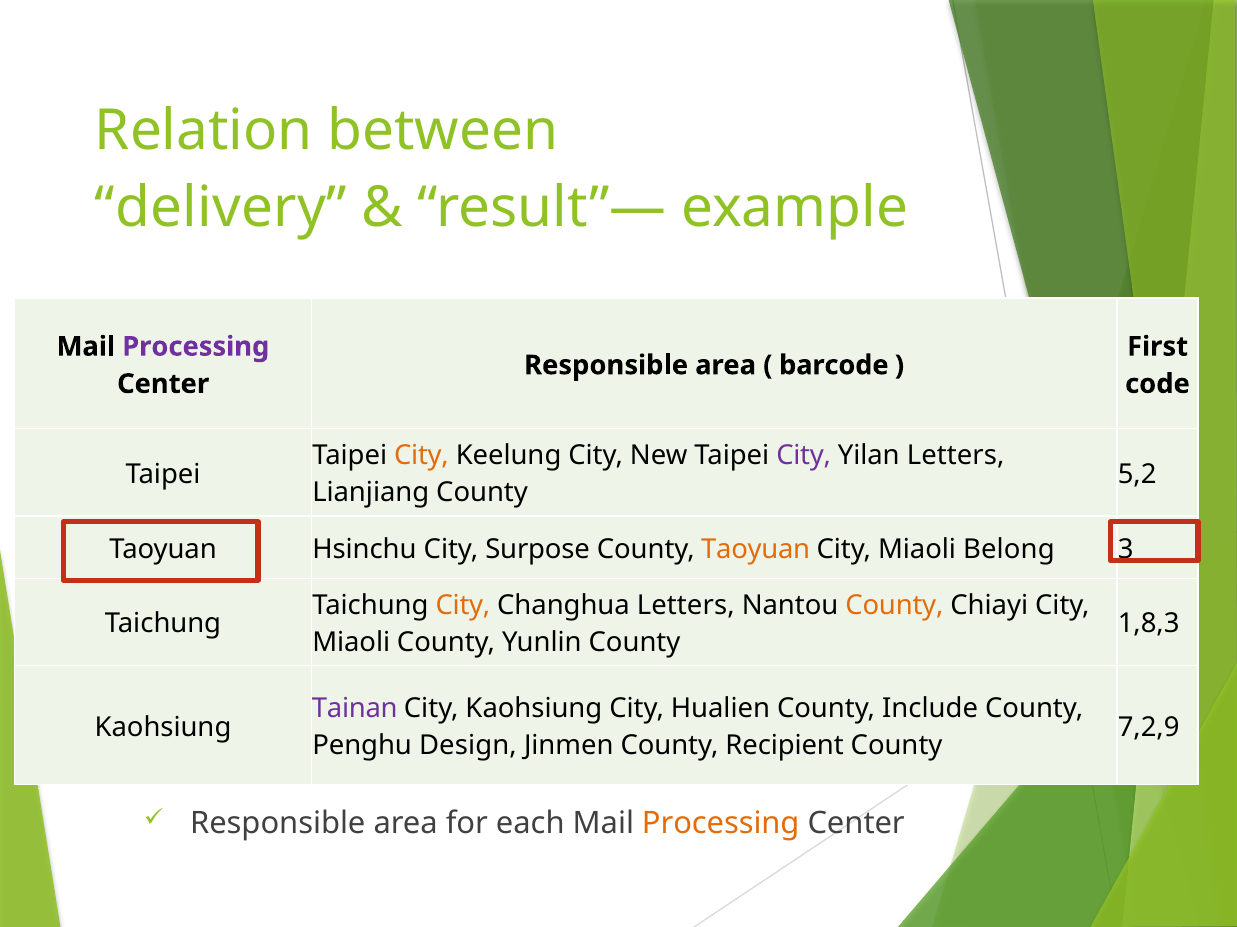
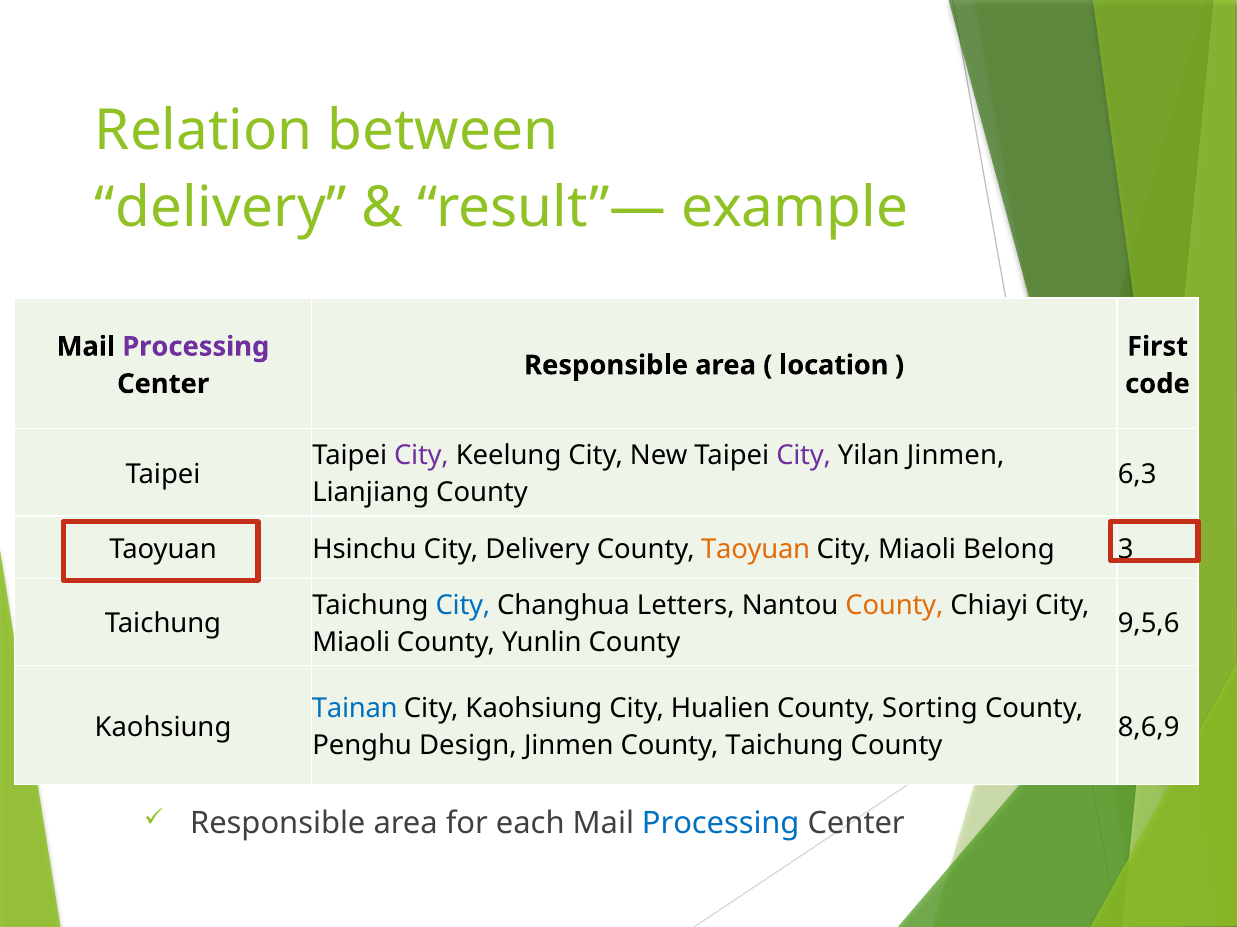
barcode: barcode -> location (834, 366)
City colour: orange -> purple (421, 456)
Yilan Letters: Letters -> Jinmen (956, 456)
5,2: 5,2 -> 6,3 (1137, 475)
City Surpose: Surpose -> Delivery (538, 550)
City colour: orange -> blue (463, 606)
1,8,3: 1,8,3 -> 9,5,6 (1149, 624)
Tainan colour: purple -> blue (355, 709)
Include: Include -> Sorting (930, 709)
7,2,9: 7,2,9 -> 8,6,9 (1149, 728)
County Recipient: Recipient -> Taichung (785, 746)
Processing colour: orange -> blue (721, 824)
